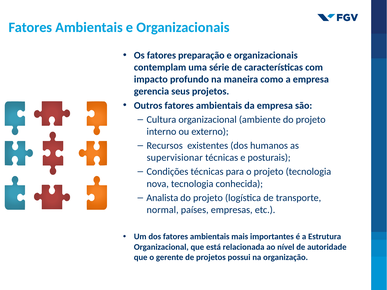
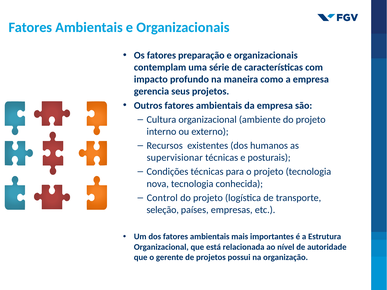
Analista: Analista -> Control (162, 198)
normal: normal -> seleção (163, 210)
